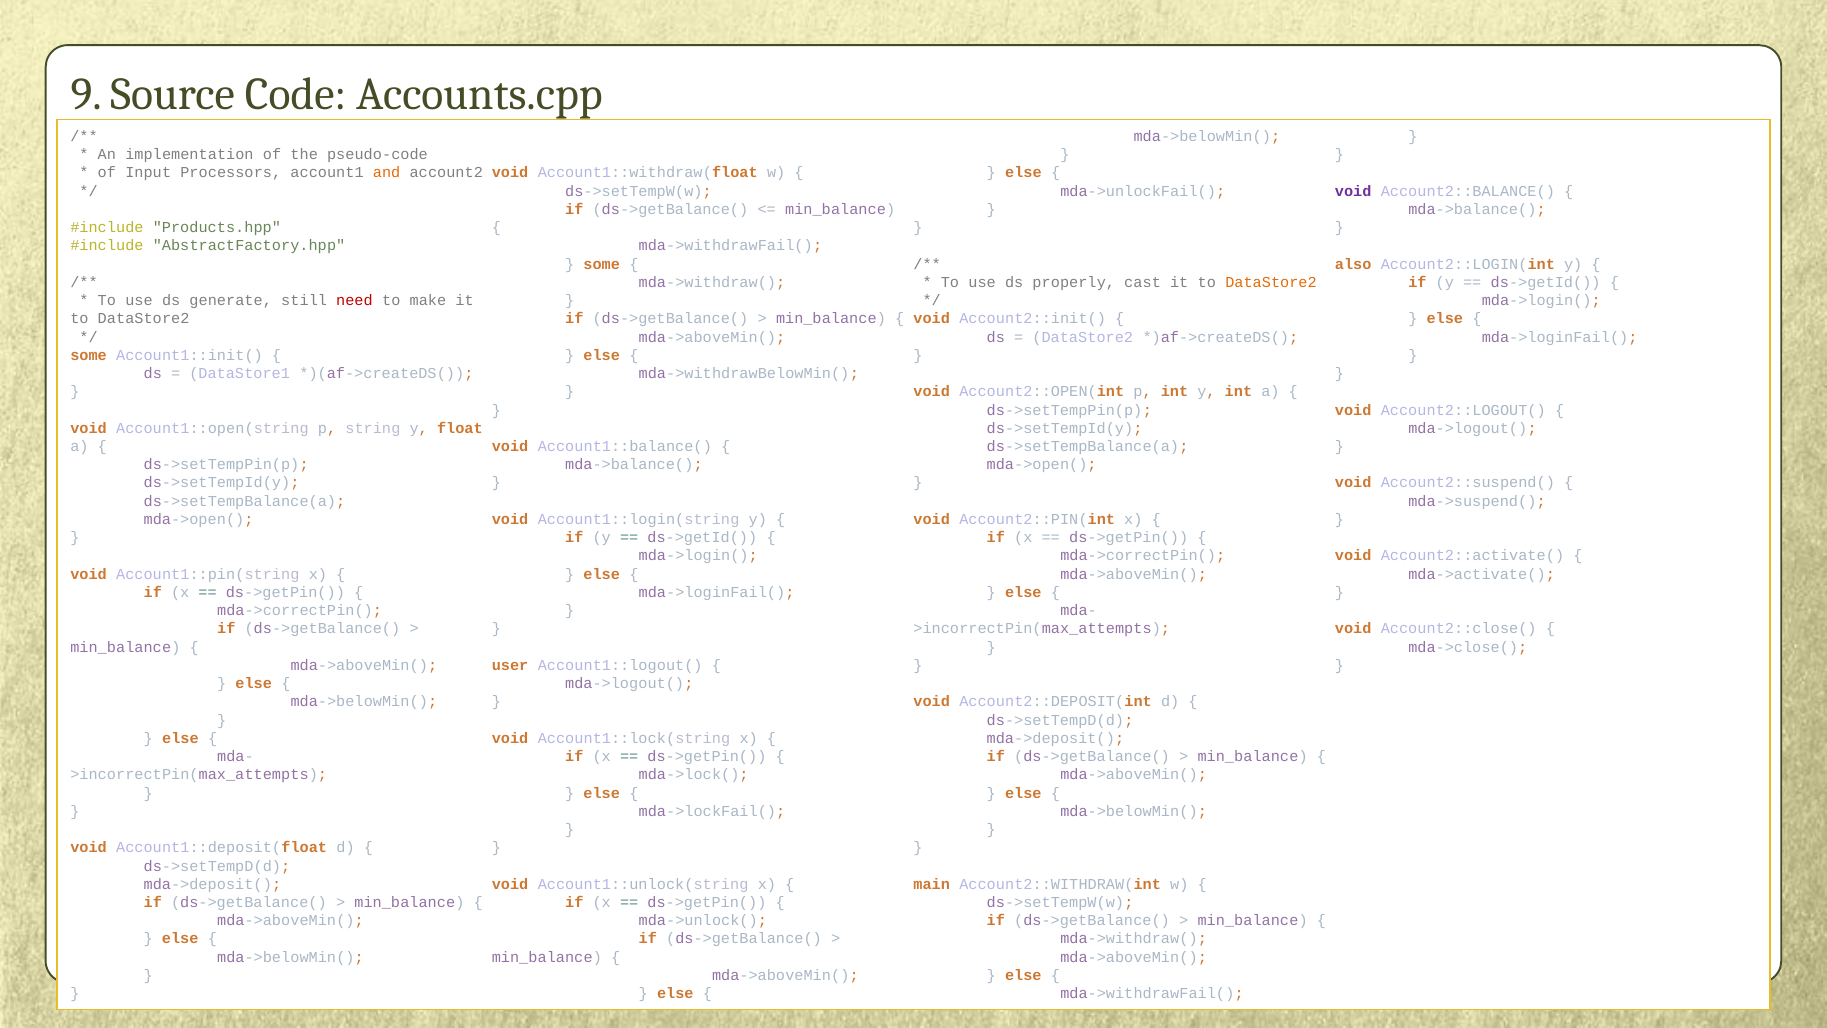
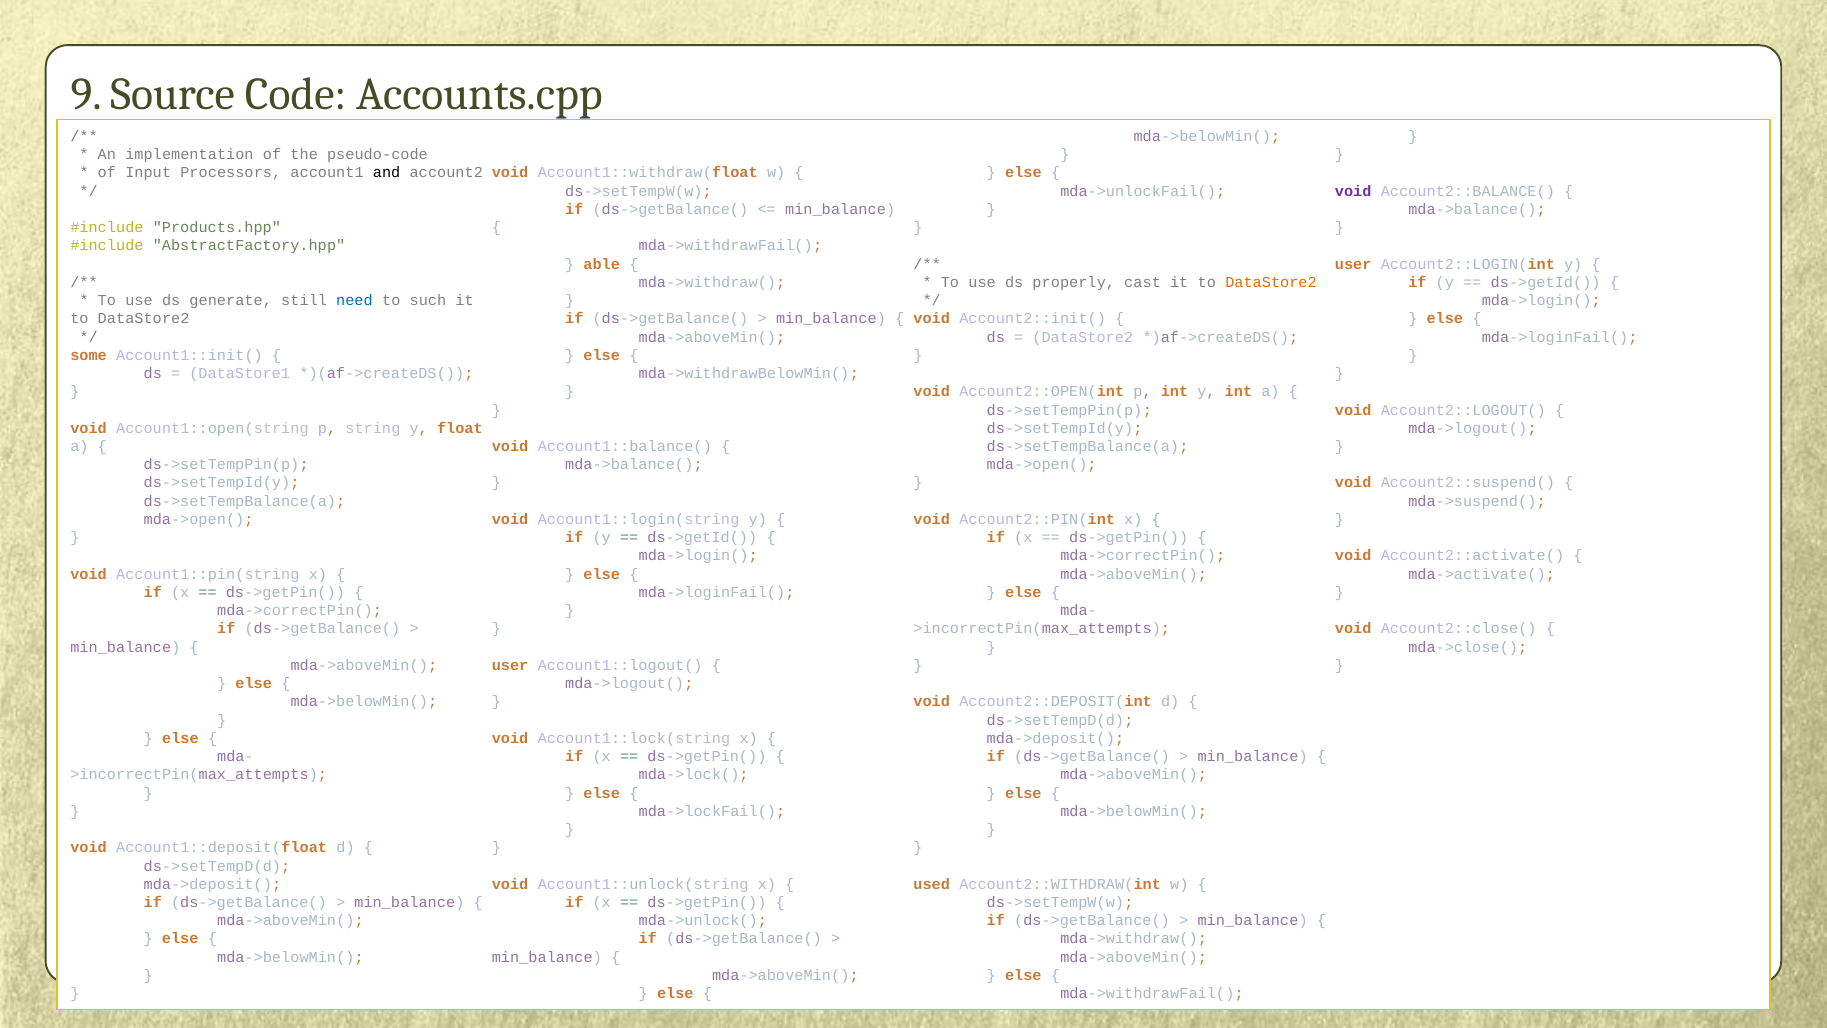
and colour: orange -> black (387, 173)
some: some -> able (602, 264)
also: also -> user (1353, 264)
need colour: red -> blue (354, 301)
make: make -> such (428, 301)
main: main -> used (932, 884)
